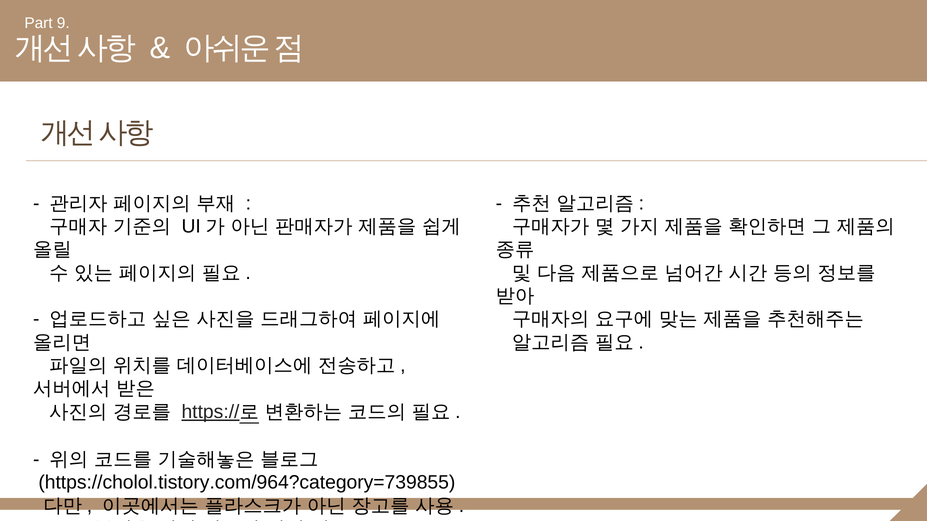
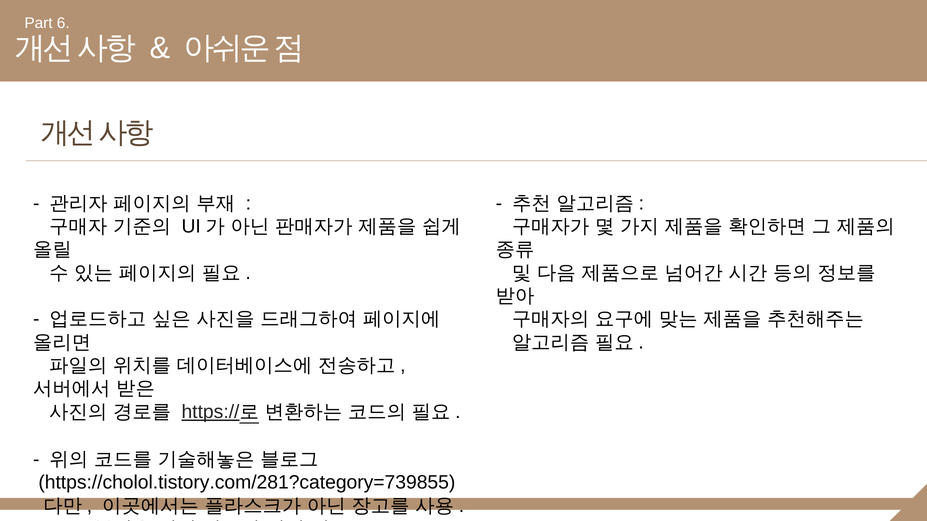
9: 9 -> 6 (63, 23)
https://cholol.tistory.com/964?category=739855: https://cholol.tistory.com/964?category=739855 -> https://cholol.tistory.com/281?category=739855 (247, 483)
